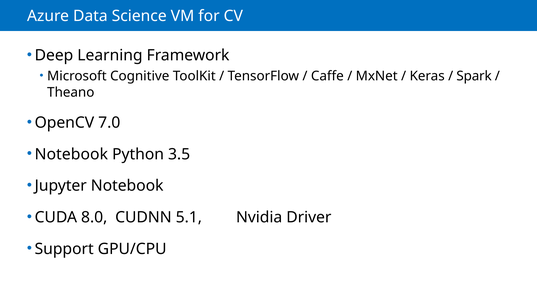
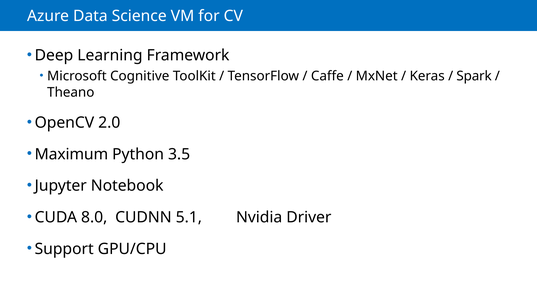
7.0: 7.0 -> 2.0 (109, 123)
Notebook: Notebook -> Maximum (71, 154)
